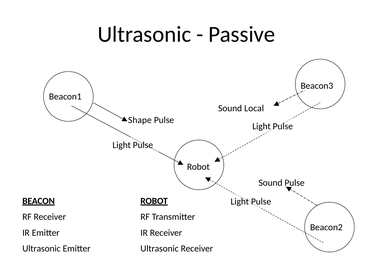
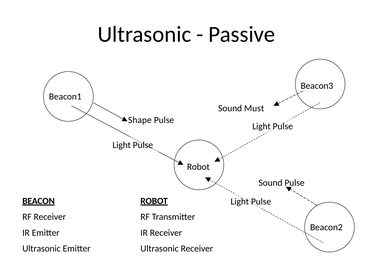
Local: Local -> Must (254, 108)
